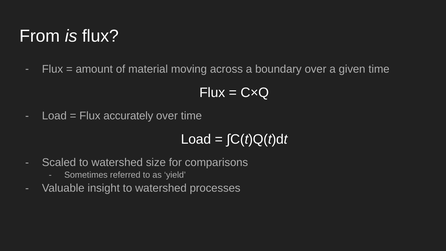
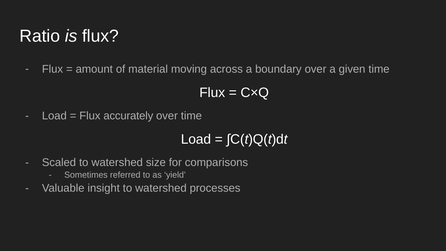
From: From -> Ratio (40, 36)
